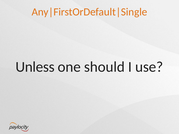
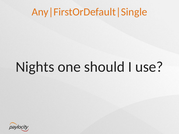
Unless: Unless -> Nights (35, 67)
